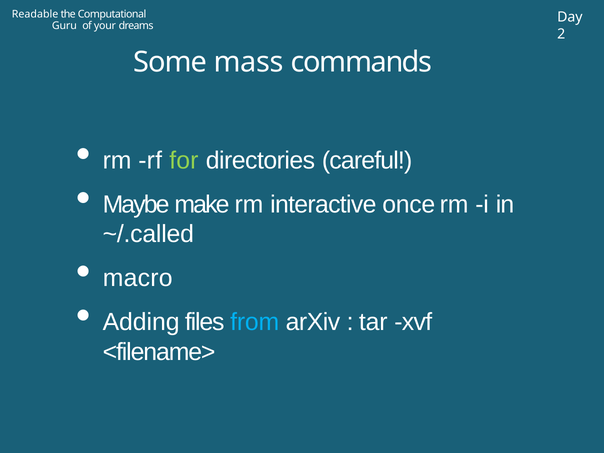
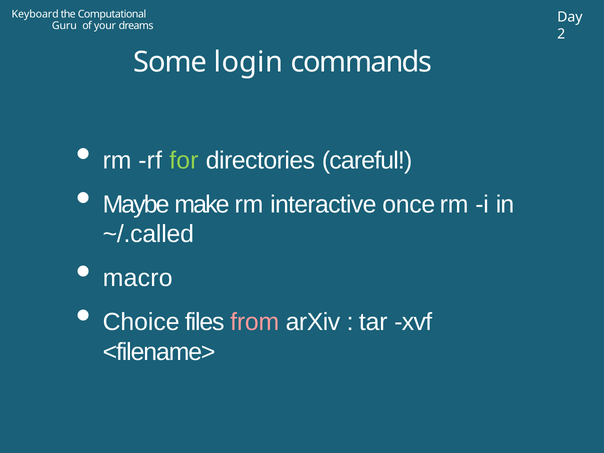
Readable: Readable -> Keyboard (35, 14)
mass: mass -> login (248, 62)
Adding: Adding -> Choice (141, 322)
from colour: light blue -> pink (255, 322)
